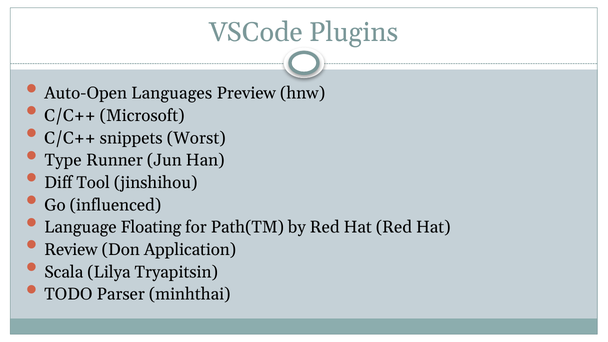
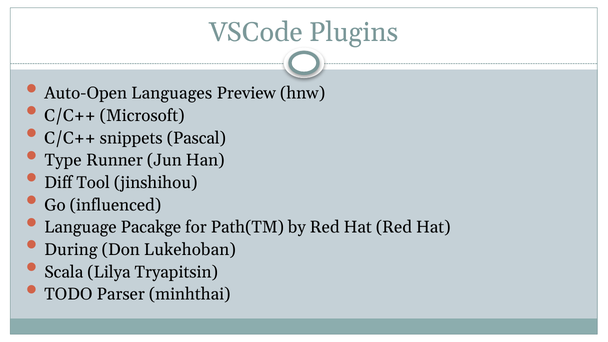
Worst: Worst -> Pascal (196, 138)
Floating: Floating -> Pacakge (151, 227)
Review: Review -> During (71, 250)
Application: Application -> Lukehoban (190, 250)
